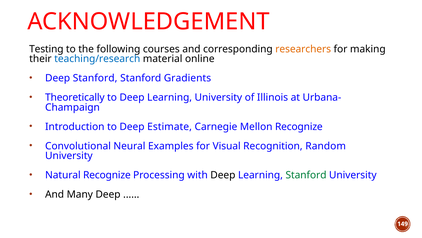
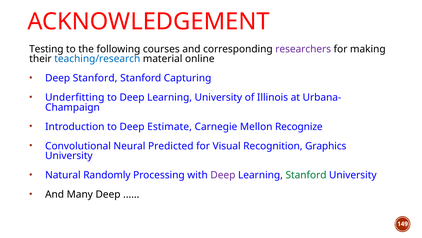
researchers colour: orange -> purple (303, 49)
Gradients: Gradients -> Capturing (188, 78)
Theoretically: Theoretically -> Underfitting (75, 97)
Examples: Examples -> Predicted (171, 146)
Random: Random -> Graphics (326, 146)
Natural Recognize: Recognize -> Randomly (107, 175)
Deep colour: black -> purple (223, 175)
